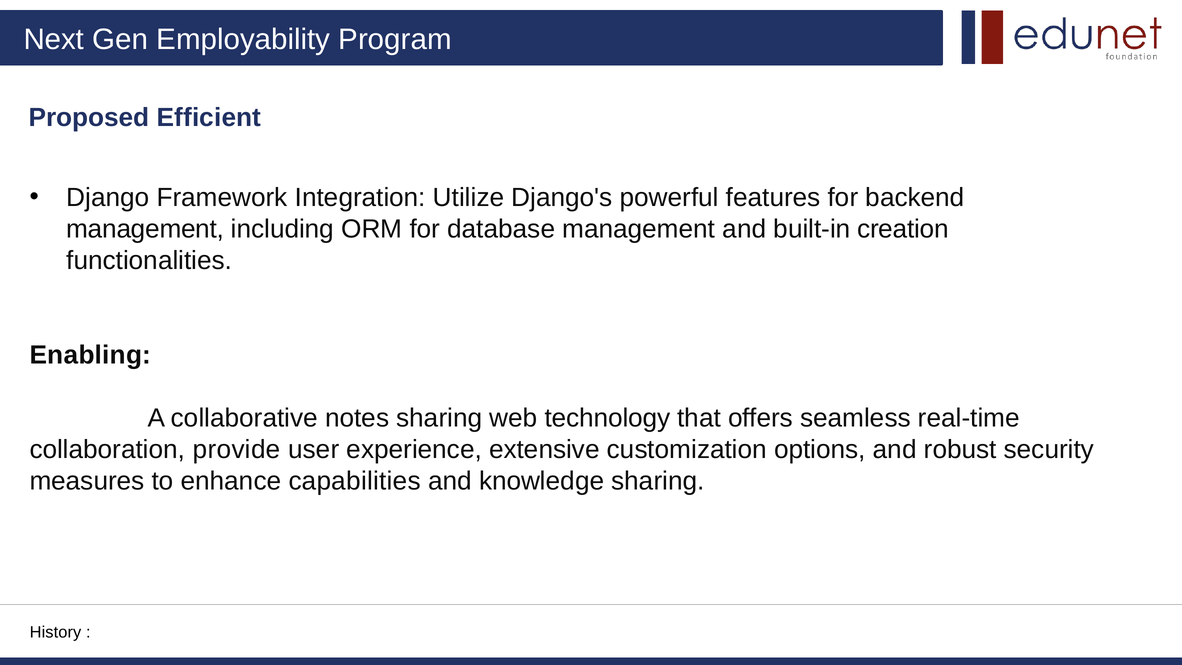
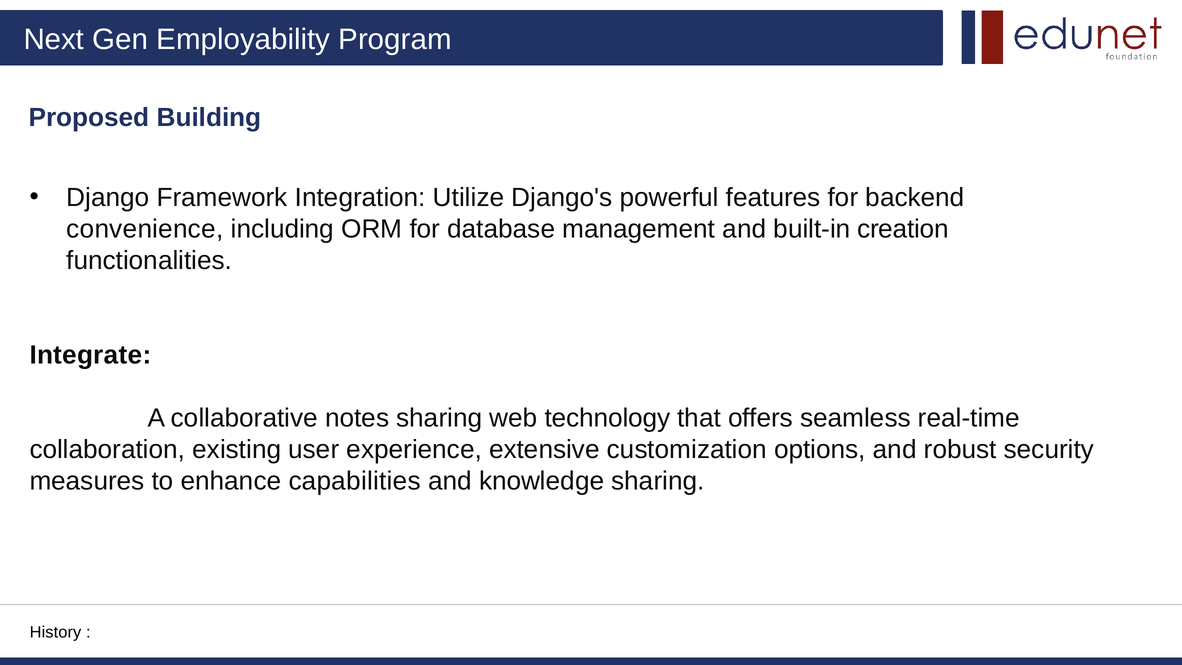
Efficient: Efficient -> Building (209, 118)
management: management -> convenience (145, 229)
Enabling: Enabling -> Integrate (90, 355)
provide: provide -> existing (237, 449)
